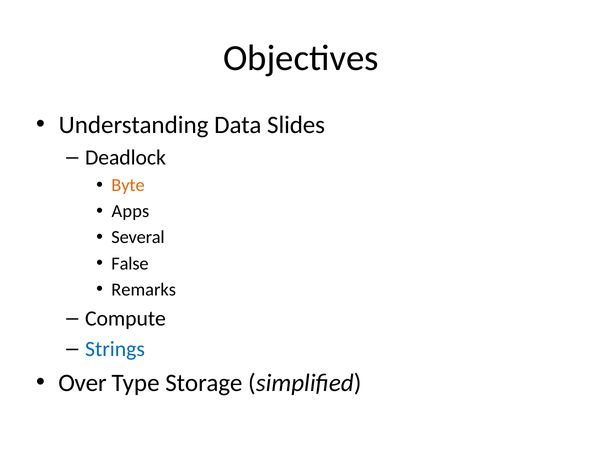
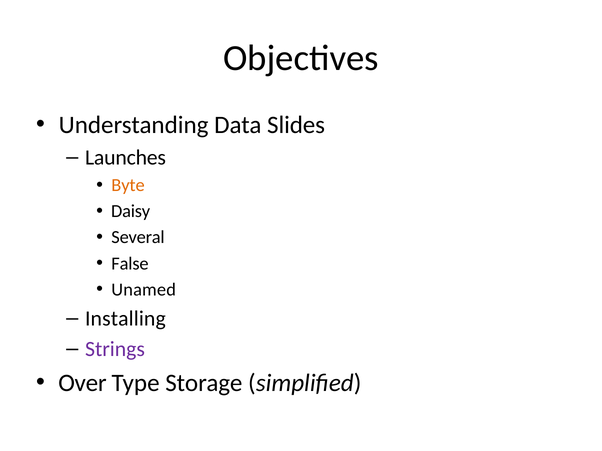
Deadlock: Deadlock -> Launches (126, 158)
Apps: Apps -> Daisy (131, 212)
Remarks: Remarks -> Unamed (144, 290)
Compute: Compute -> Installing (125, 319)
Strings colour: blue -> purple (115, 350)
